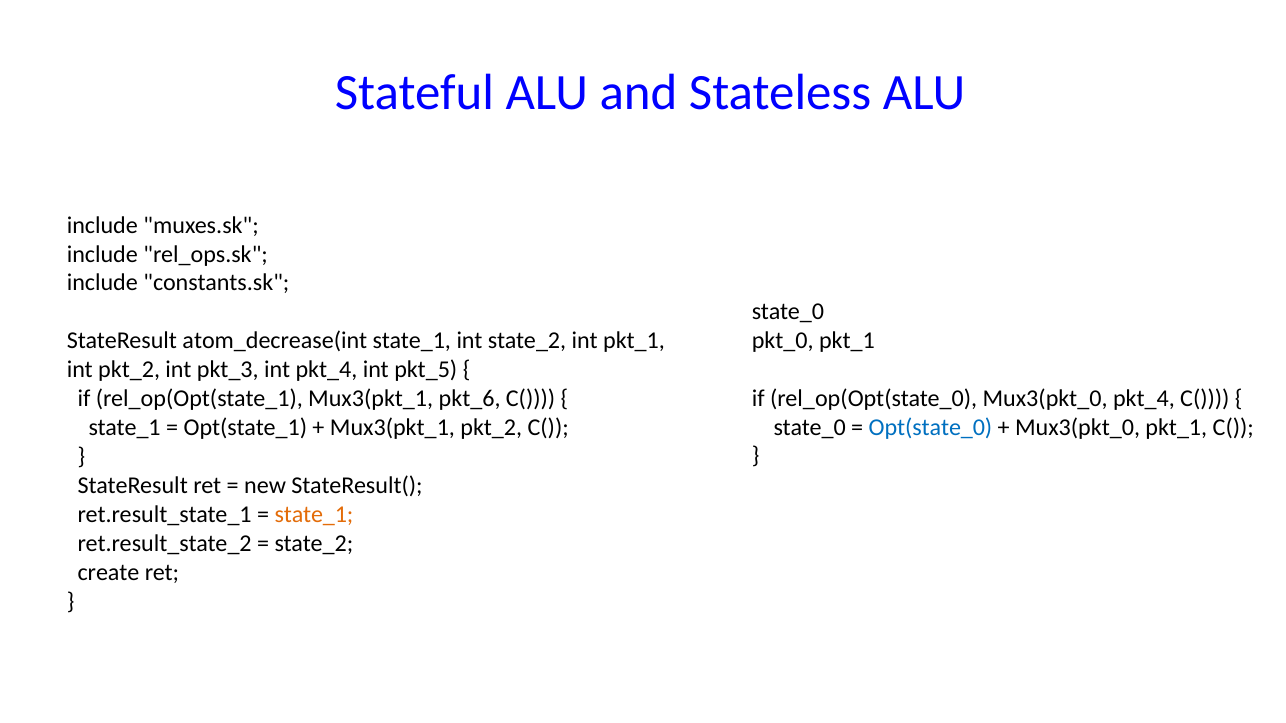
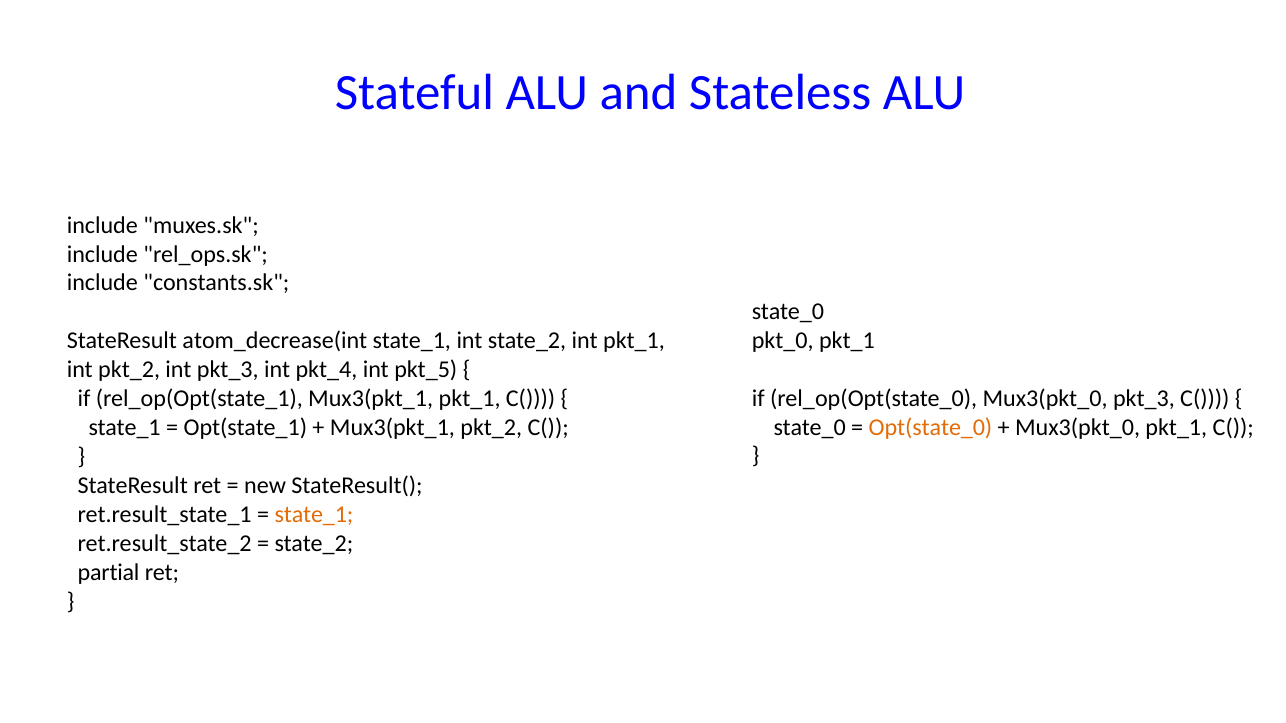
Mux3(pkt_0 pkt_4: pkt_4 -> pkt_3 (1144, 398)
Mux3(pkt_1 pkt_6: pkt_6 -> pkt_1 (470, 399)
Opt(state_0 colour: blue -> orange (930, 427)
create: create -> partial (109, 573)
